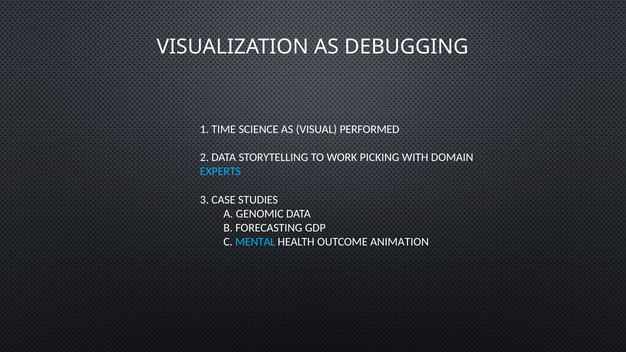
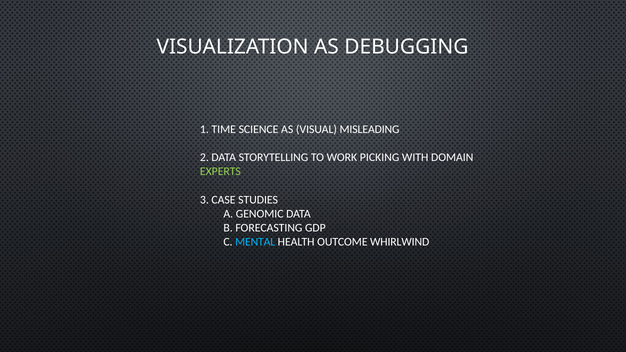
PERFORMED: PERFORMED -> MISLEADING (370, 129)
EXPERTS colour: light blue -> light green (220, 172)
ANIMATION: ANIMATION -> WHIRLWIND (400, 242)
